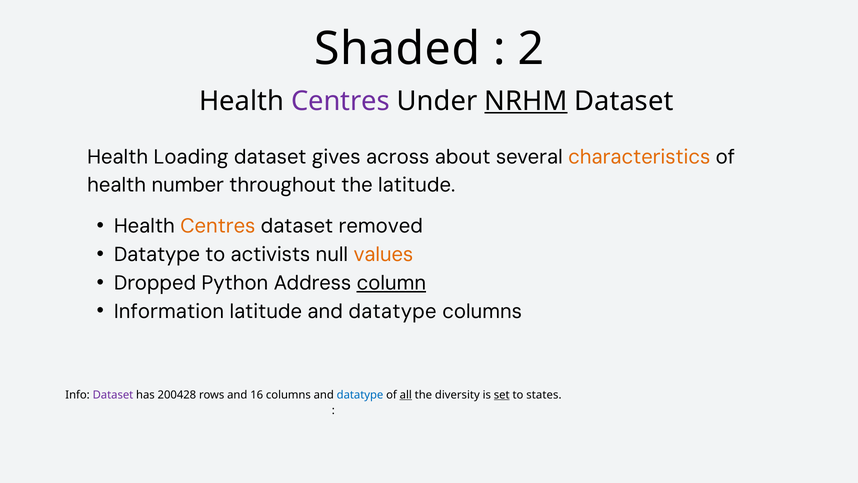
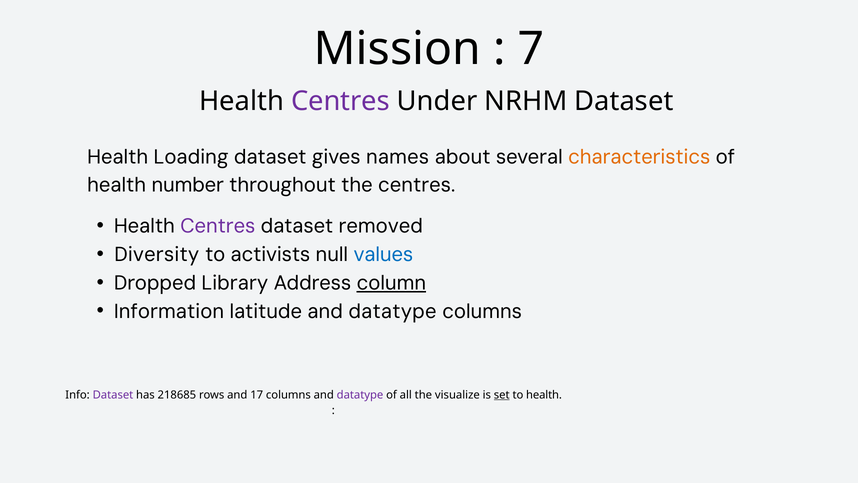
Shaded: Shaded -> Mission (397, 49)
2: 2 -> 7 (531, 49)
NRHM underline: present -> none (526, 101)
across: across -> names (398, 157)
the latitude: latitude -> centres (417, 185)
Centres colour: orange -> purple (218, 226)
Datatype: Datatype -> Diversity (157, 254)
values colour: orange -> blue (383, 254)
Python: Python -> Library (235, 283)
200428: 200428 -> 218685 (177, 395)
16: 16 -> 17 (257, 395)
datatype colour: blue -> purple (360, 395)
all underline: present -> none (406, 395)
diversity: diversity -> visualize (457, 395)
to states: states -> health (544, 395)
